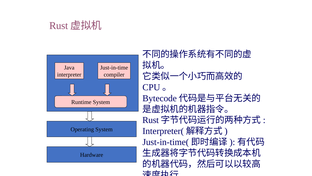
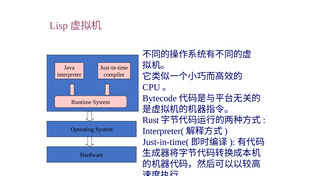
Rust: Rust -> Lisp (59, 26)
